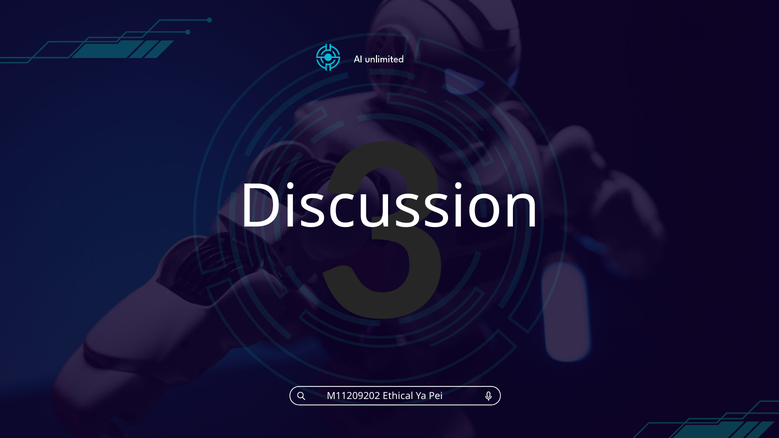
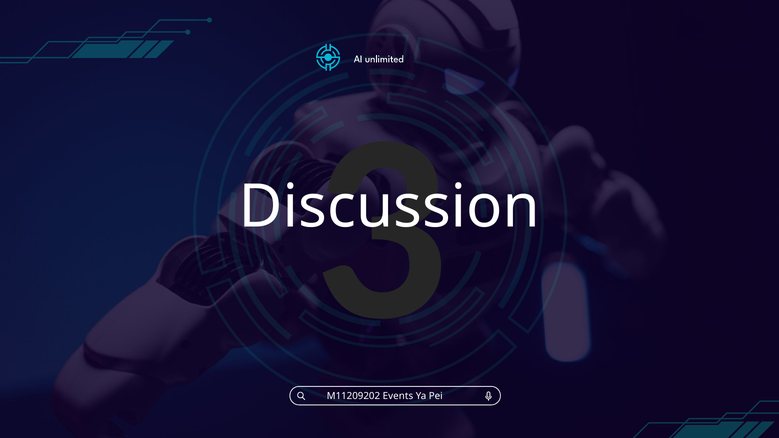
Ethical: Ethical -> Events (398, 396)
